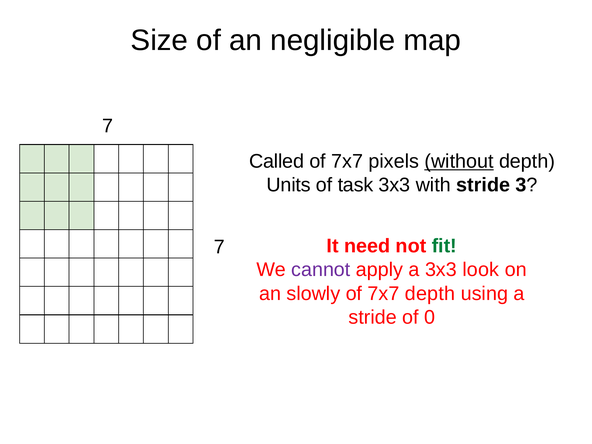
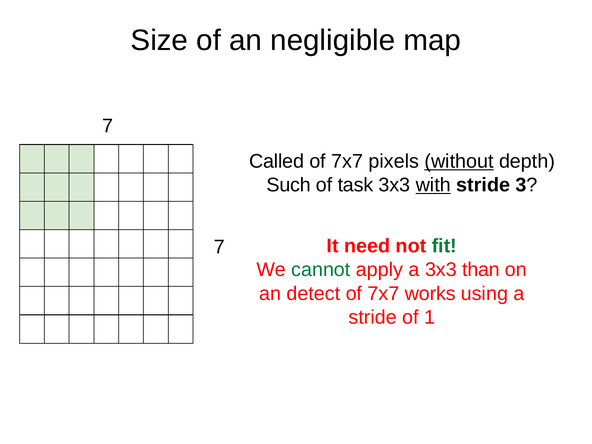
Units: Units -> Such (289, 185)
with underline: none -> present (433, 185)
cannot colour: purple -> green (321, 270)
look: look -> than (481, 270)
slowly: slowly -> detect (313, 293)
7x7 depth: depth -> works (430, 293)
0: 0 -> 1 (430, 317)
